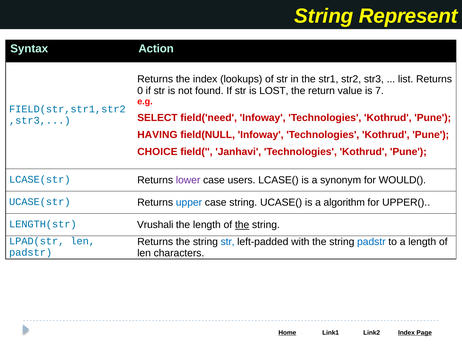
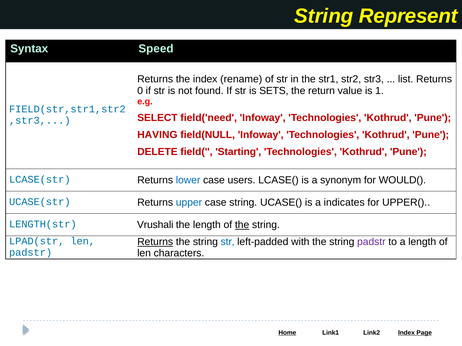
Action: Action -> Speed (156, 49)
lookups: lookups -> rename (241, 79)
LOST: LOST -> SETS (274, 91)
7: 7 -> 1 (380, 91)
CHOICE: CHOICE -> DELETE (157, 152)
Janhavi: Janhavi -> Starting (238, 152)
lower colour: purple -> blue (188, 180)
algorithm: algorithm -> indicates (344, 203)
Returns underline: none -> present (155, 242)
padstr colour: blue -> purple (371, 242)
